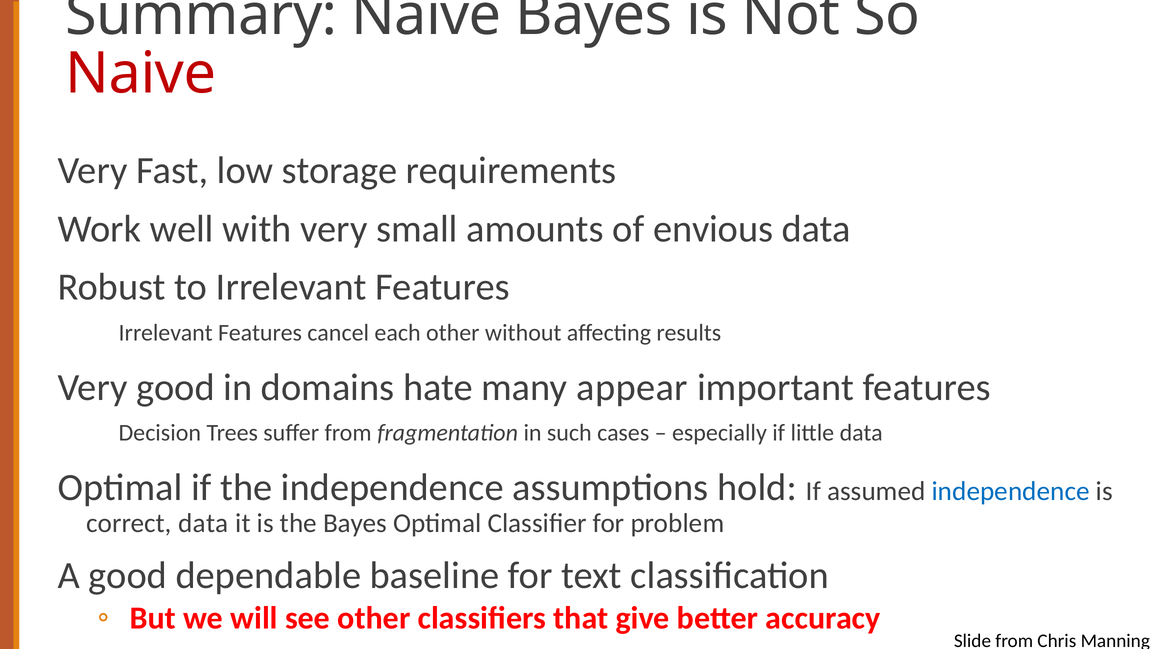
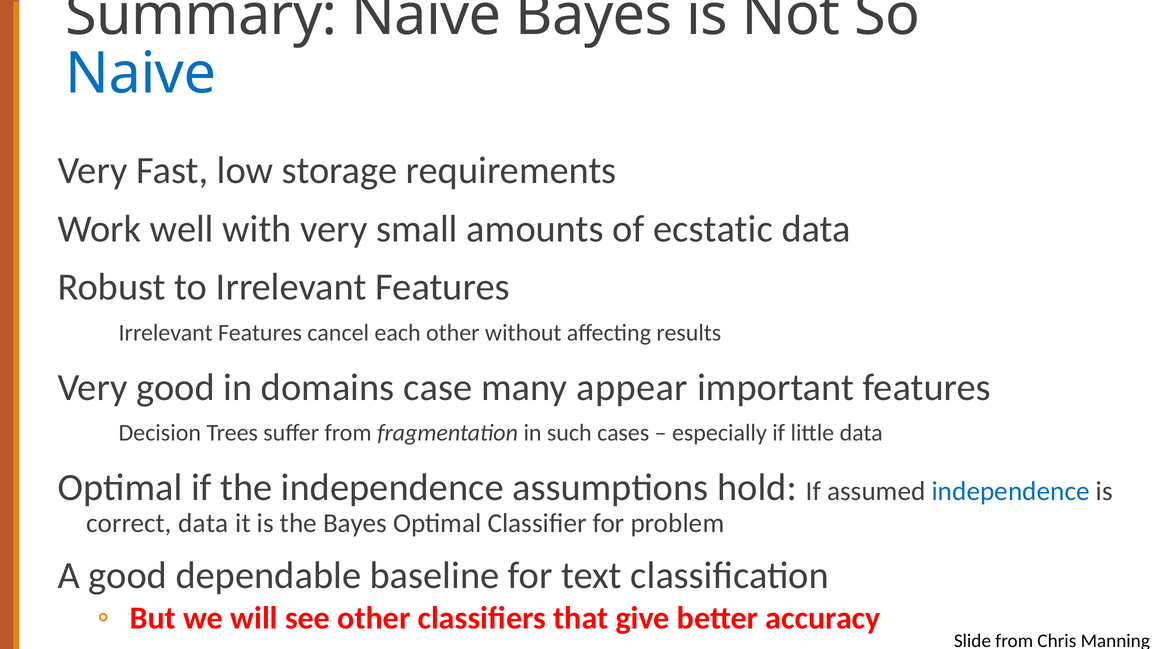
Naive colour: red -> blue (141, 74)
envious: envious -> ecstatic (713, 229)
hate: hate -> case (438, 387)
